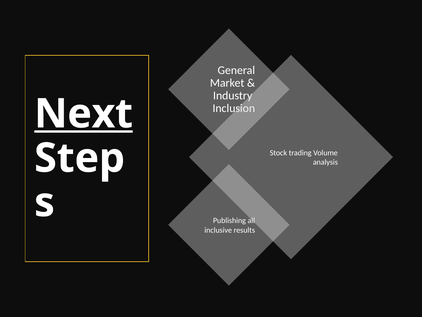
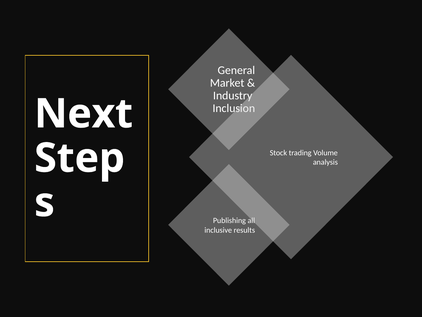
Next underline: present -> none (84, 114)
